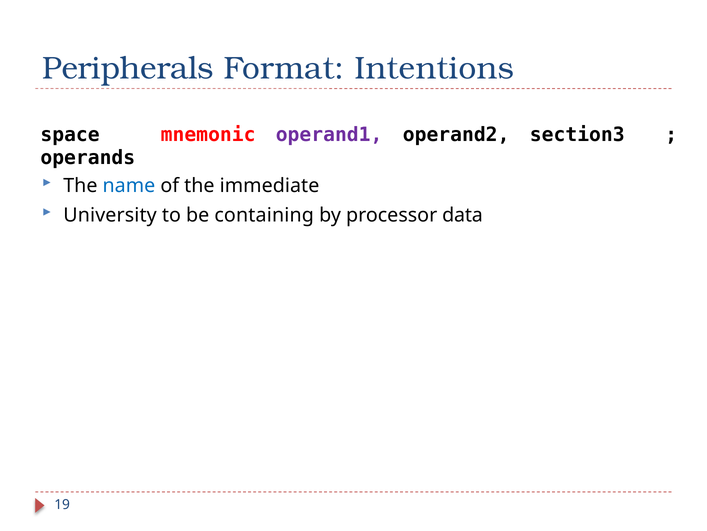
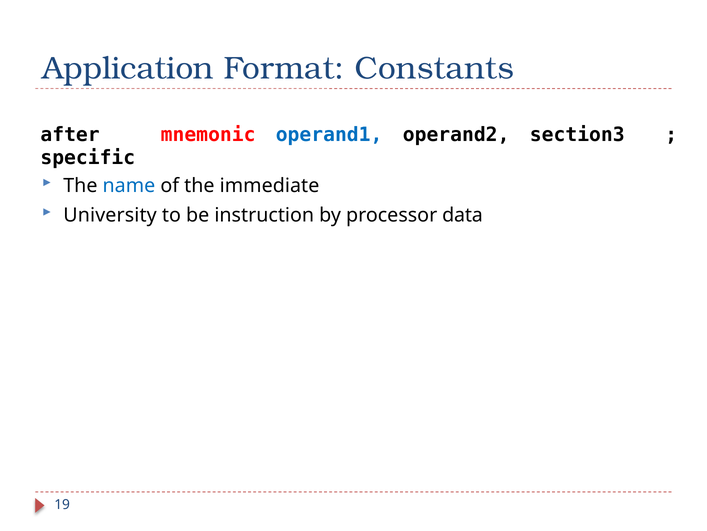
Peripherals: Peripherals -> Application (128, 68)
Intentions: Intentions -> Constants (434, 68)
space: space -> after (70, 134)
operand1 colour: purple -> blue (329, 134)
operands: operands -> specific (88, 157)
containing: containing -> instruction (264, 215)
